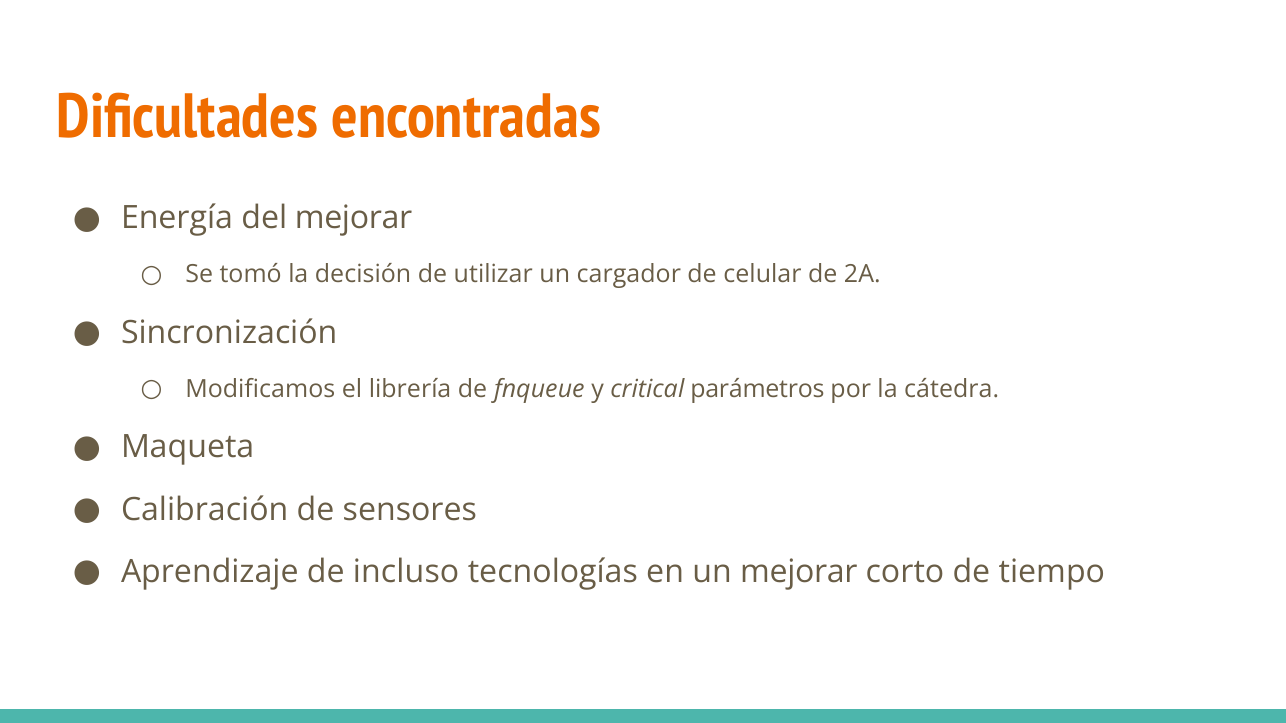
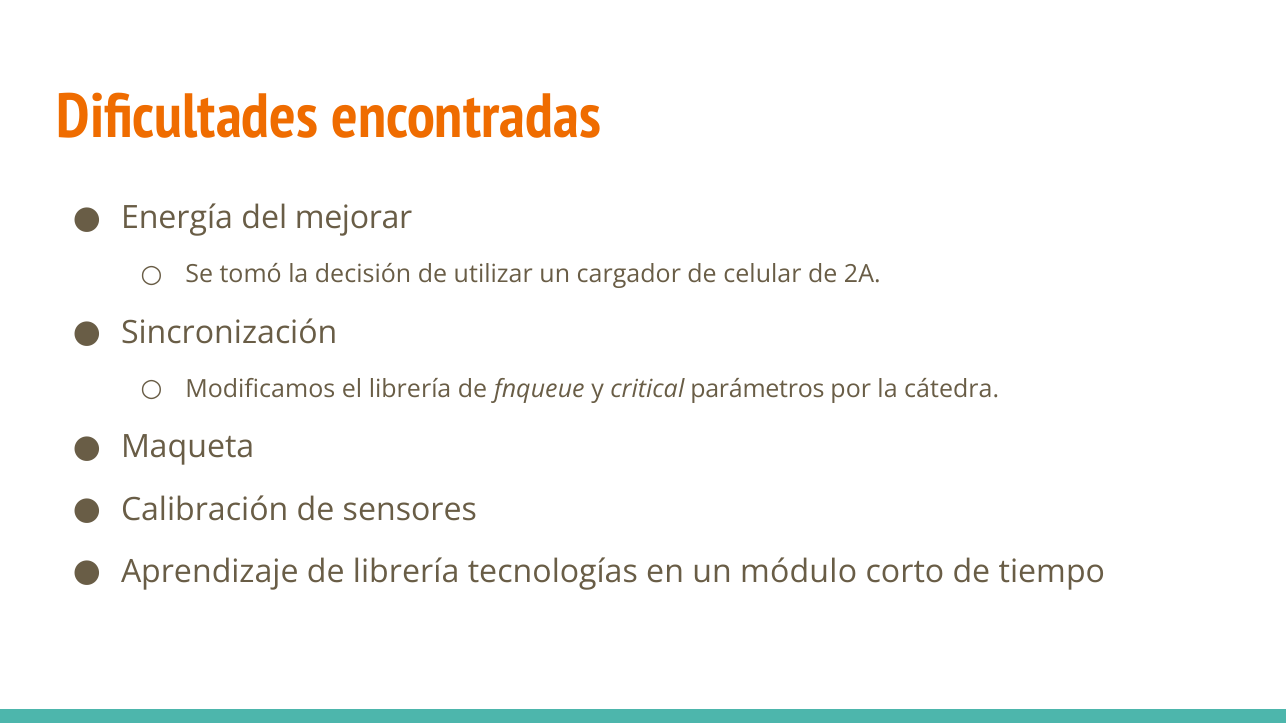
de incluso: incluso -> librería (406, 572)
un mejorar: mejorar -> módulo (799, 572)
